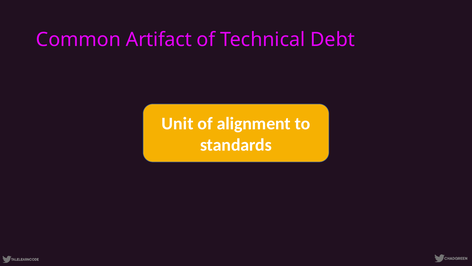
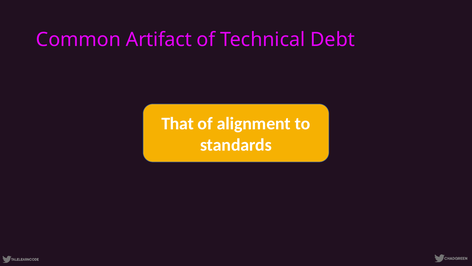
Unit: Unit -> That (178, 123)
